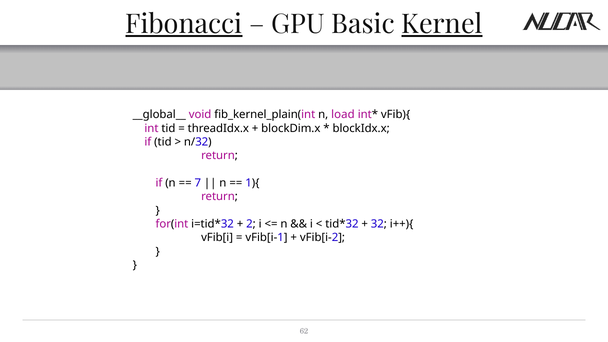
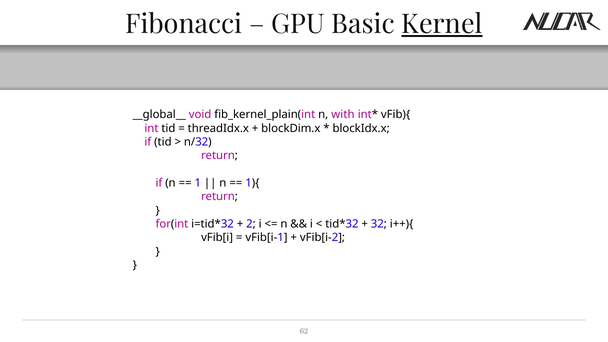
Fibonacci underline: present -> none (184, 24)
load: load -> with (343, 115)
7: 7 -> 1 (198, 183)
